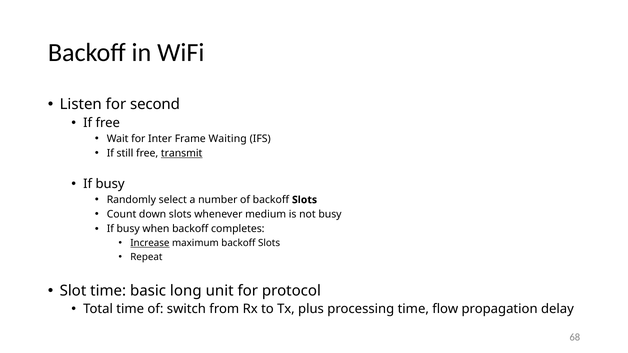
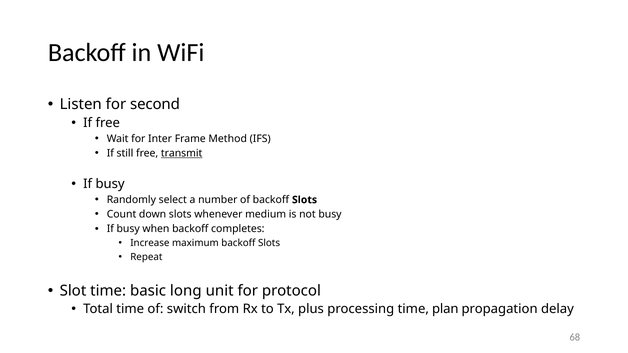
Waiting: Waiting -> Method (228, 139)
Increase underline: present -> none (150, 243)
flow: flow -> plan (445, 309)
